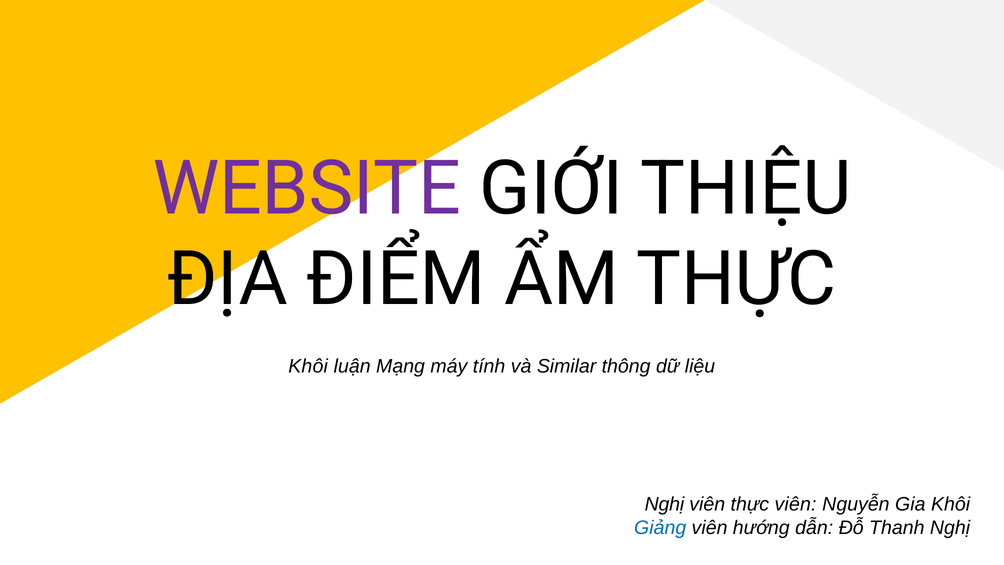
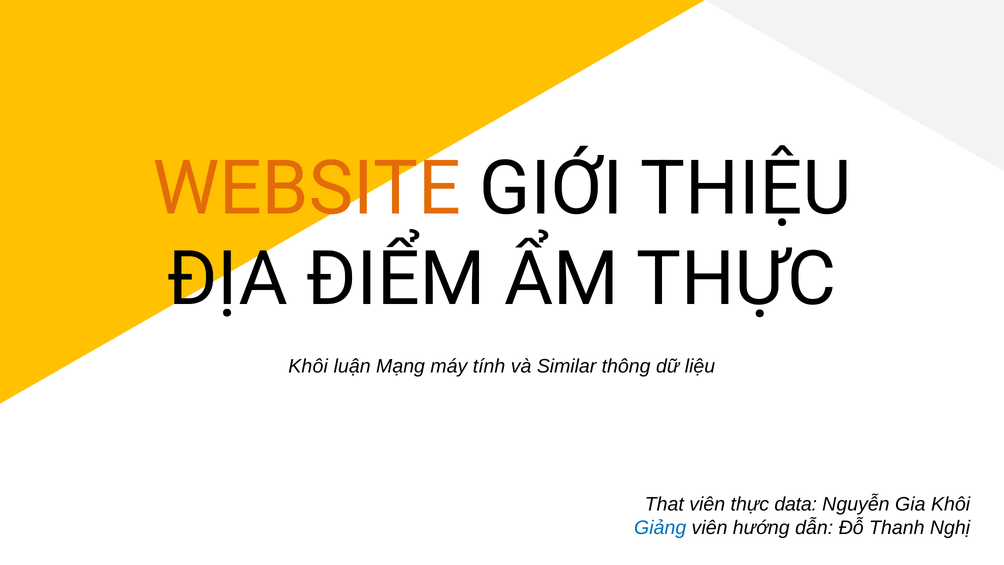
WEBSITE colour: purple -> orange (307, 189)
Nghị: Nghị -> That (664, 504)
thực viên: viên -> data (796, 504)
